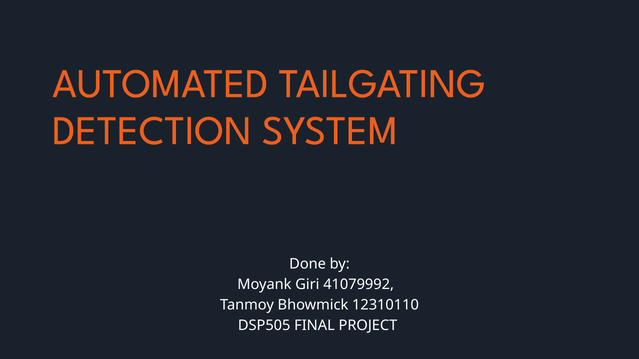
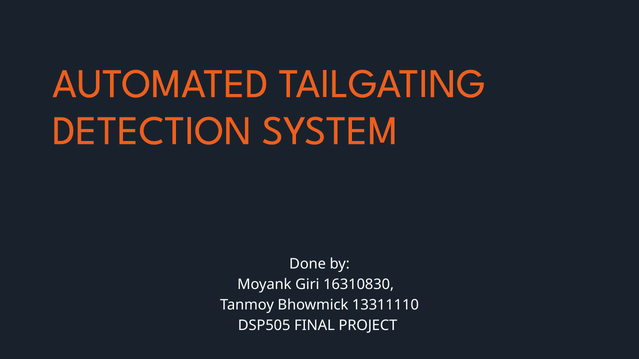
41079992: 41079992 -> 16310830 (359, 285)
12310110: 12310110 -> 13311110 (385, 305)
